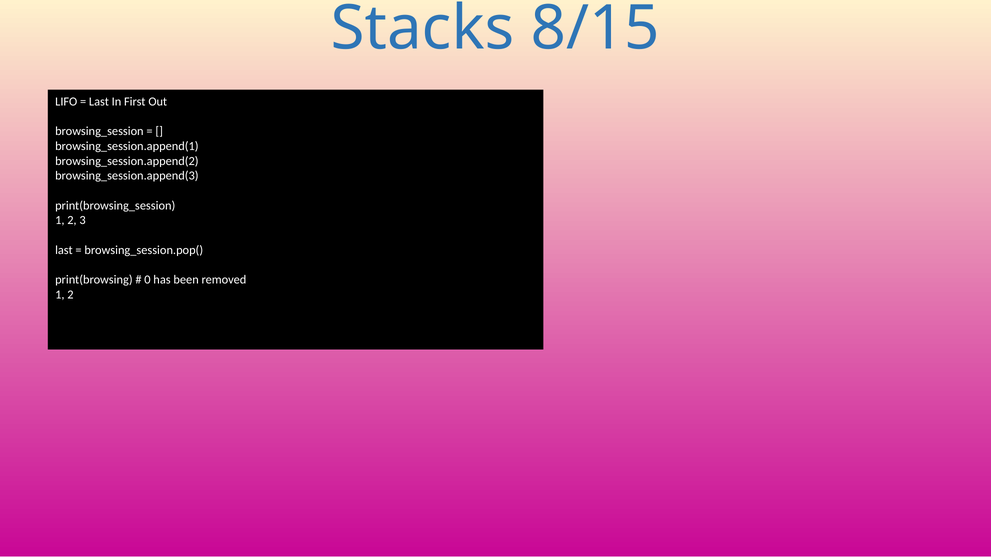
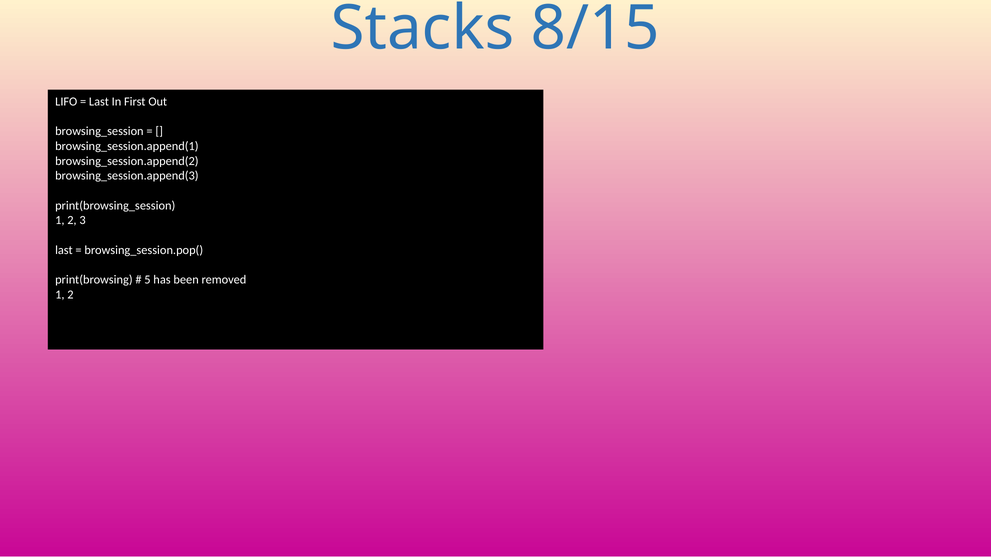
0: 0 -> 5 (147, 280)
